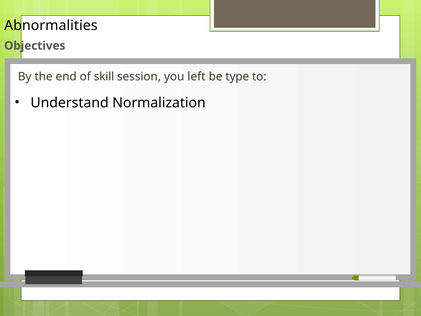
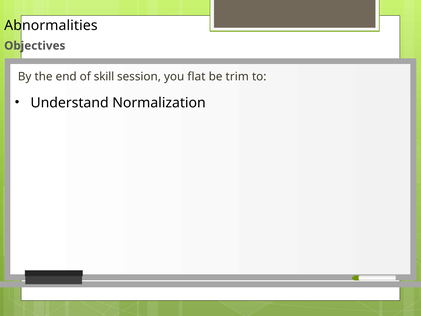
left: left -> flat (196, 77)
type: type -> trim (237, 77)
